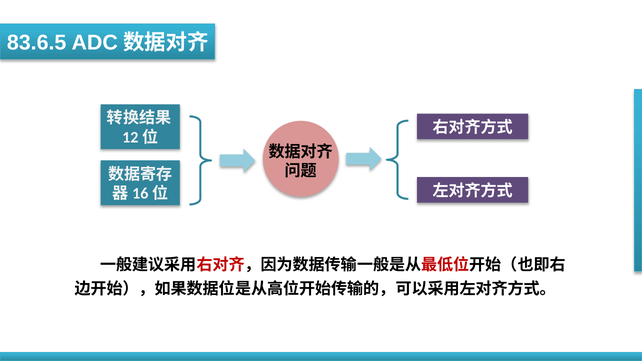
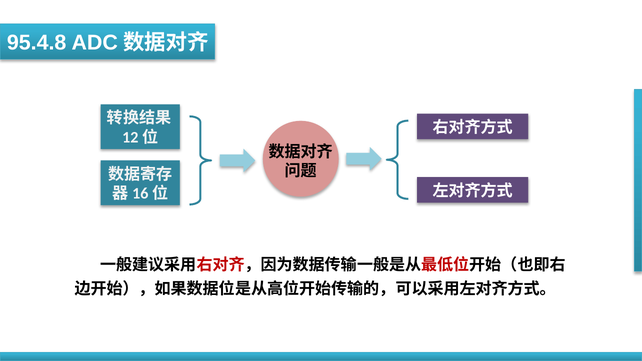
83.6.5: 83.6.5 -> 95.4.8 (37, 43)
